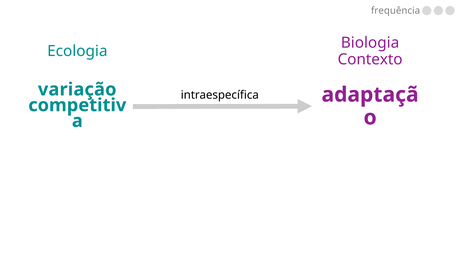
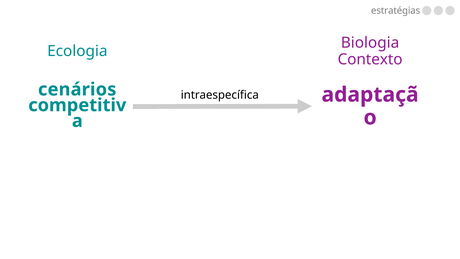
frequência: frequência -> estratégias (396, 11)
variação: variação -> cenários (77, 89)
